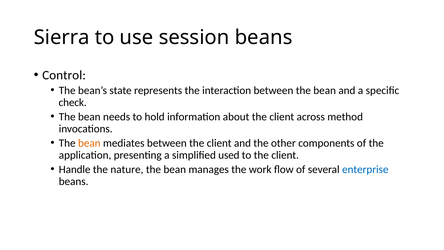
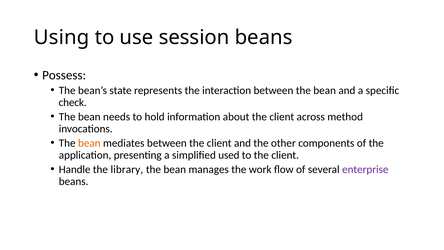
Sierra: Sierra -> Using (62, 37)
Control: Control -> Possess (64, 75)
nature: nature -> library (127, 169)
enterprise colour: blue -> purple (365, 169)
